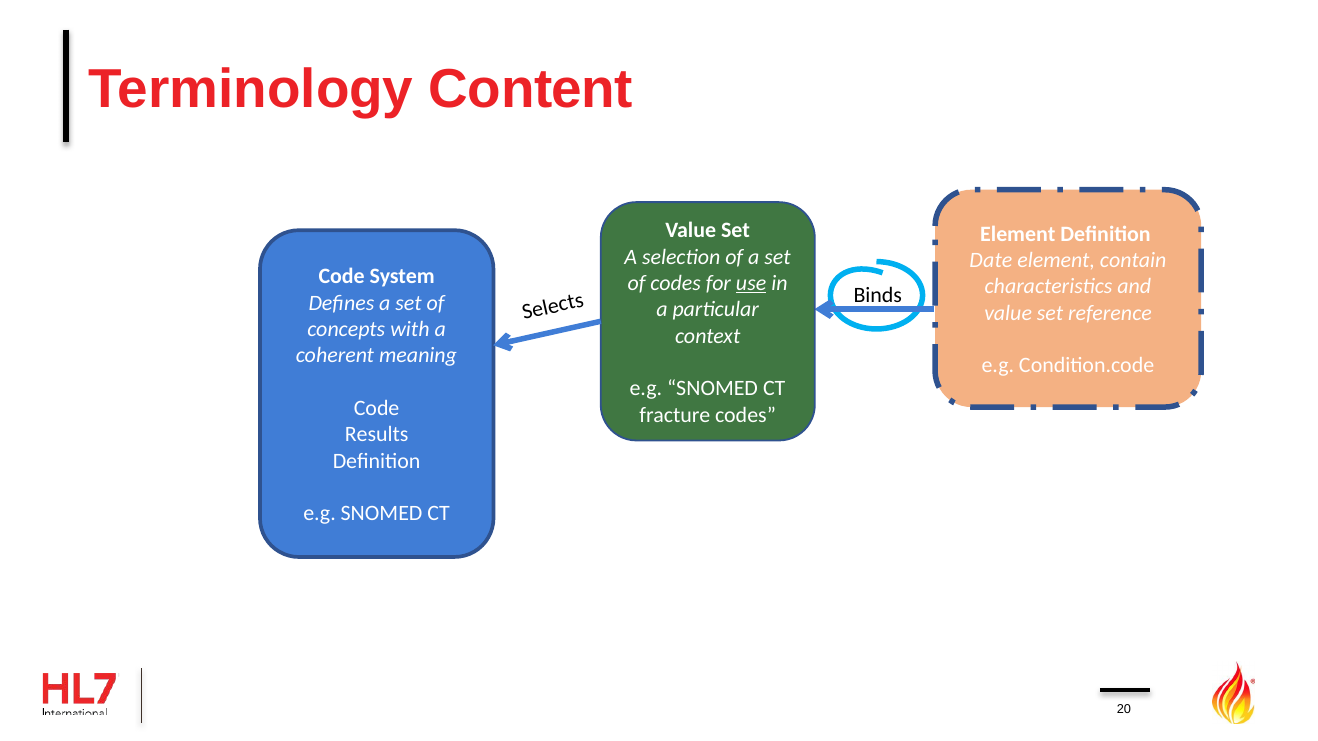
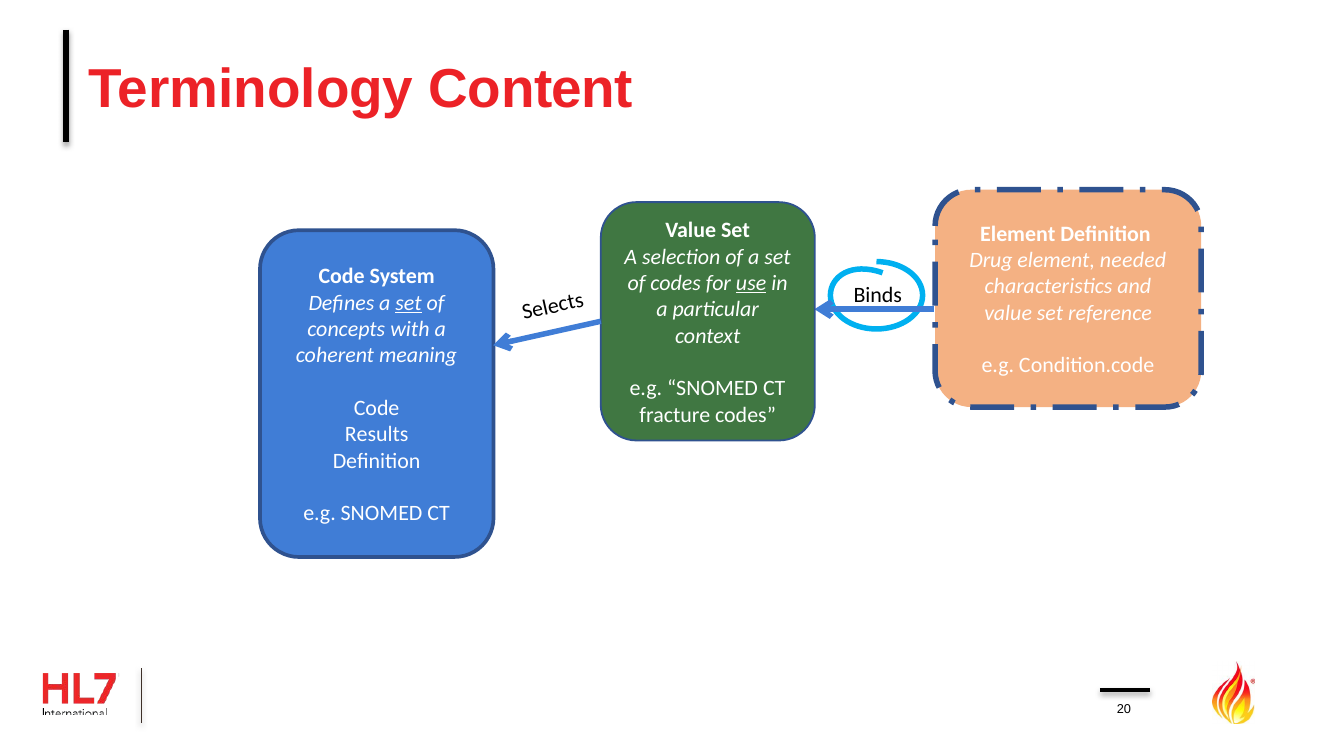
Date: Date -> Drug (991, 261)
contain: contain -> needed (1133, 261)
set underline: none -> present (409, 303)
